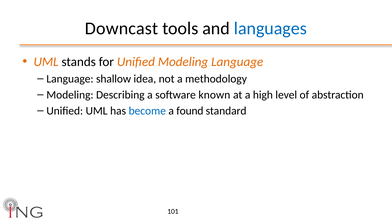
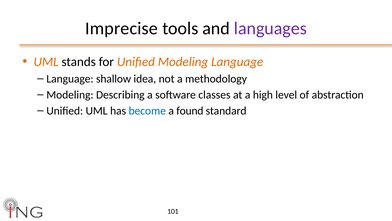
Downcast: Downcast -> Imprecise (122, 28)
languages colour: blue -> purple (270, 28)
known: known -> classes (214, 95)
